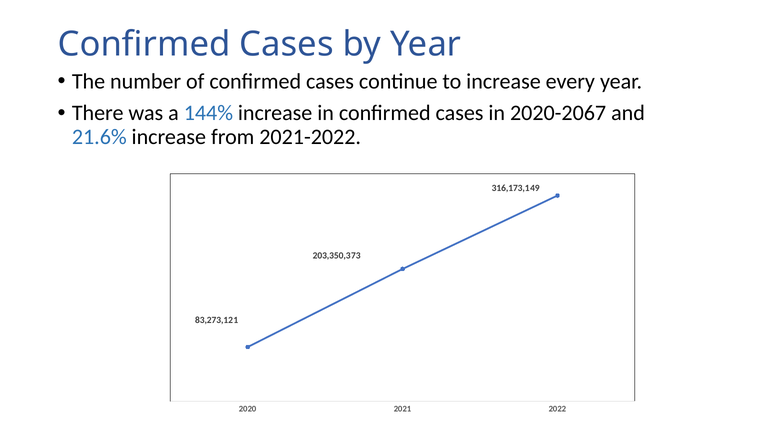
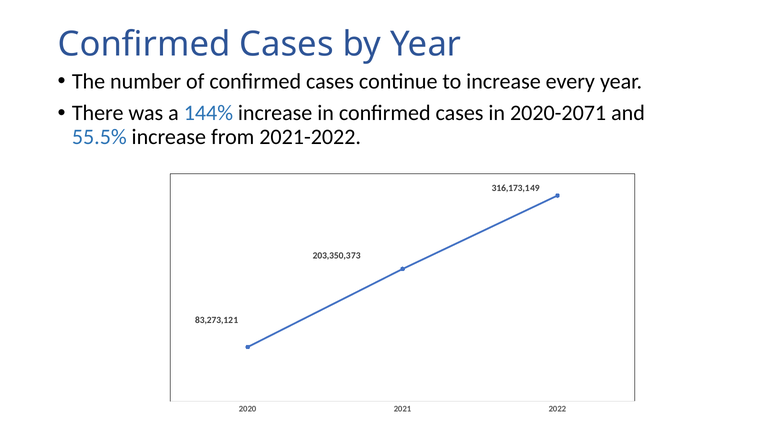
2020-2067: 2020-2067 -> 2020-2071 (558, 113)
21.6%: 21.6% -> 55.5% (99, 137)
